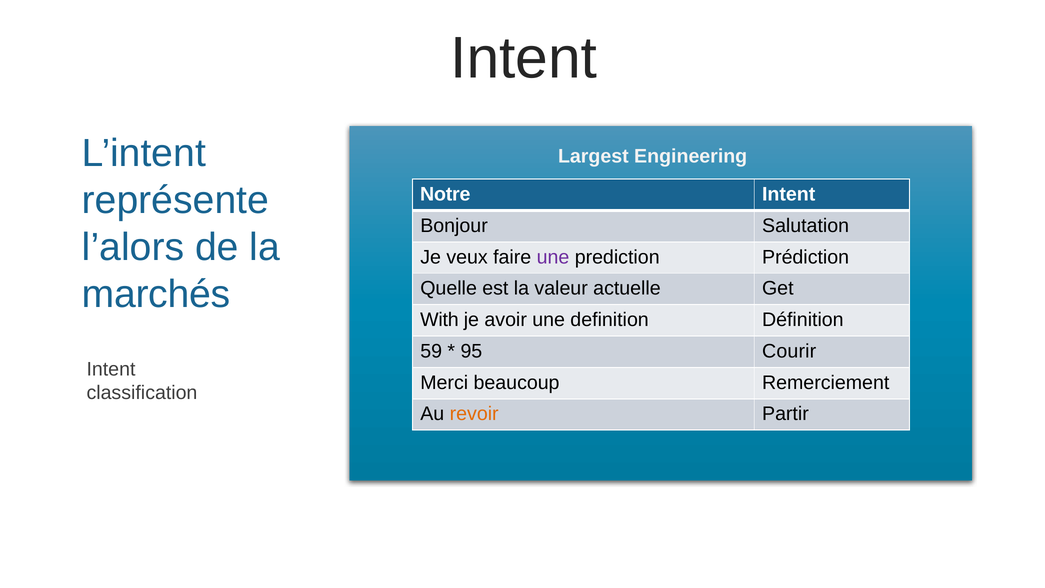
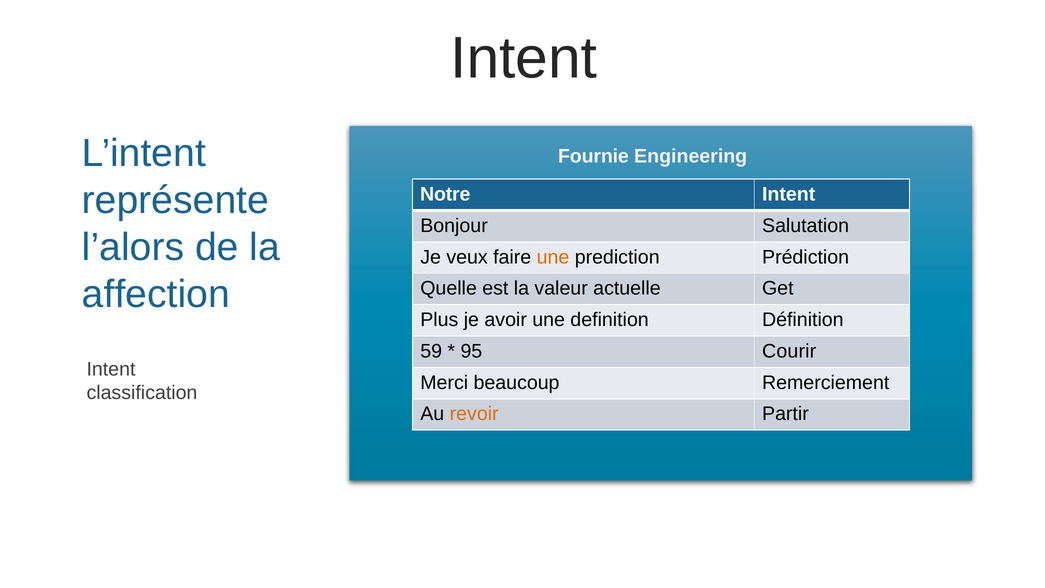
Largest: Largest -> Fournie (593, 156)
une colour: purple -> orange (553, 257)
marchés: marchés -> affection (156, 294)
With: With -> Plus (439, 320)
